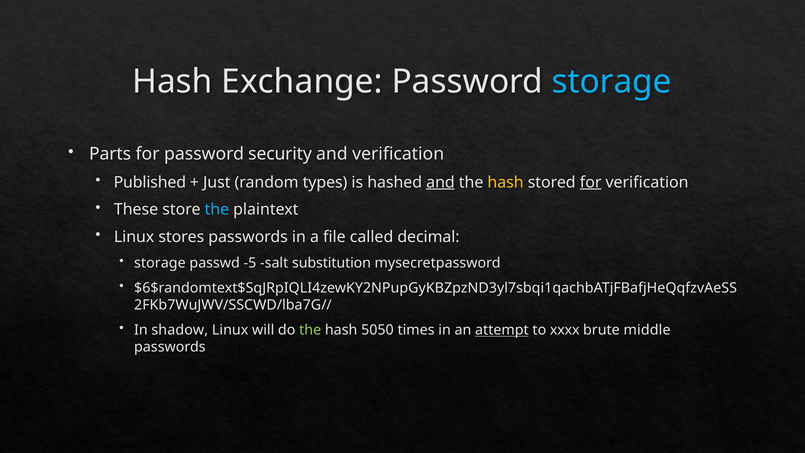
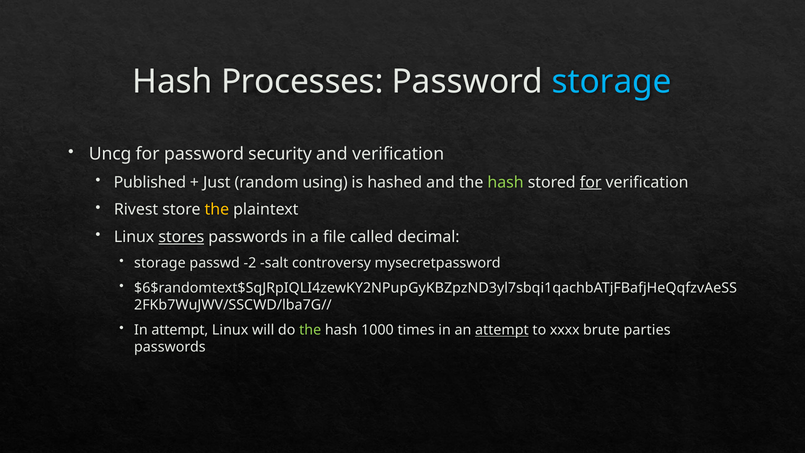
Exchange: Exchange -> Processes (302, 82)
Parts: Parts -> Uncg (110, 154)
types: types -> using (325, 182)
and underline: present -> none (441, 182)
hash colour: yellow -> light green (506, 182)
These: These -> Rivest (136, 210)
the colour: light blue -> yellow (217, 210)
stores underline: none -> present (181, 237)
-5: -5 -> -2 (250, 263)
substitution: substitution -> controversy (332, 263)
In shadow: shadow -> attempt (180, 330)
5050: 5050 -> 1000 (377, 330)
middle: middle -> parties (647, 330)
